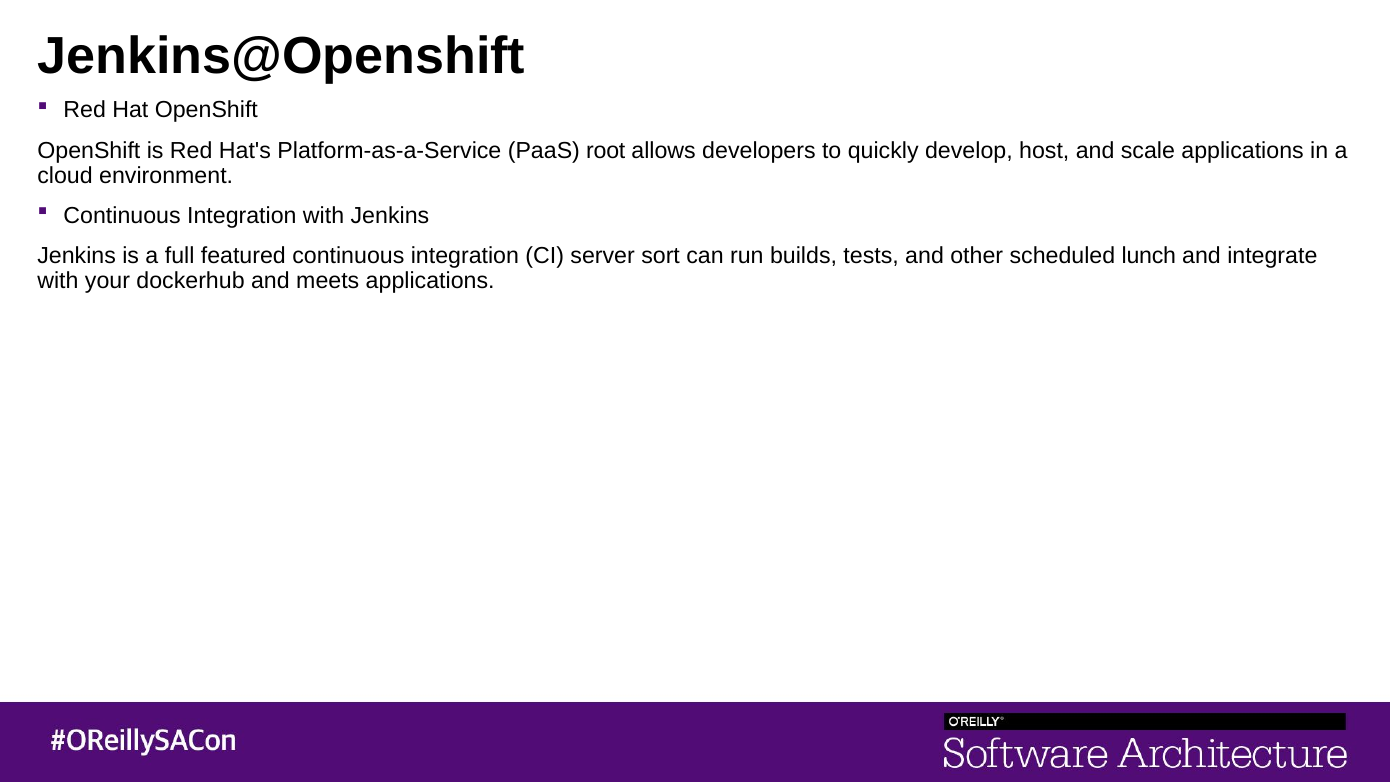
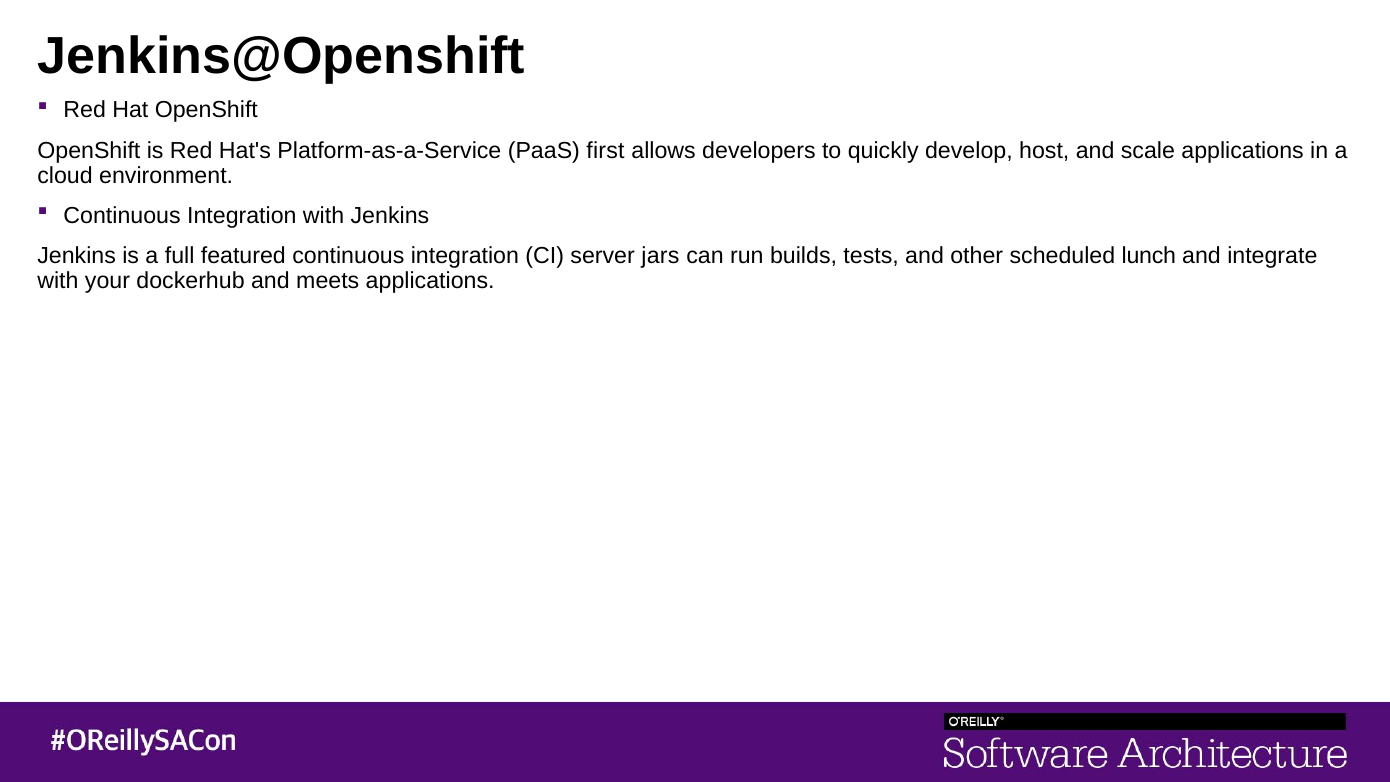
root: root -> first (606, 150)
sort: sort -> jars (660, 256)
